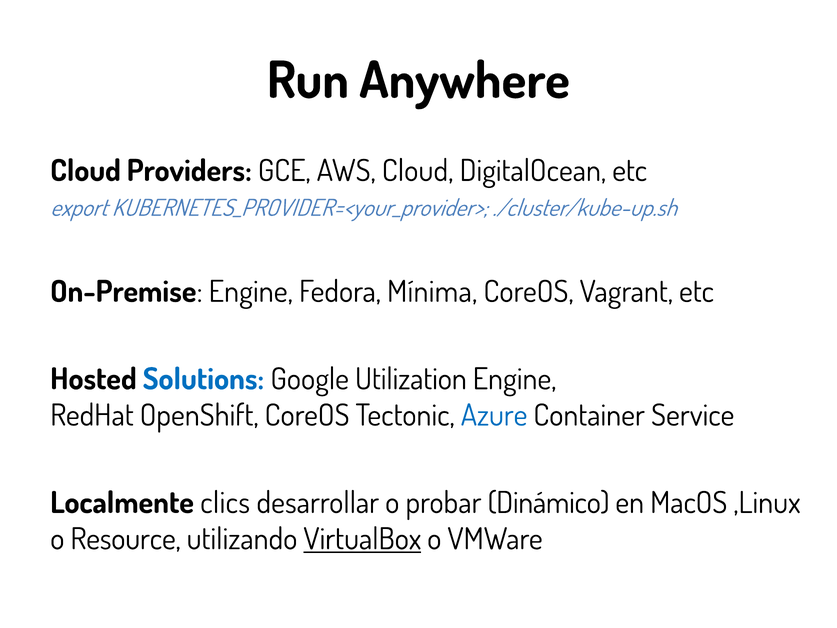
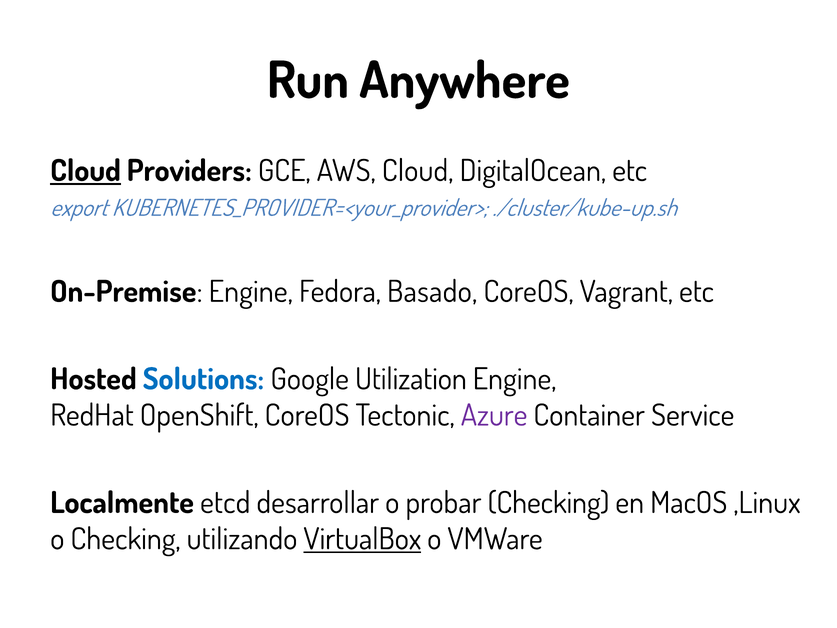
Cloud underline: none -> present (86, 171)
Mínima: Mínima -> Basado (432, 292)
Azure colour: blue -> purple (494, 415)
clics: clics -> etcd (225, 503)
probar Dinámico: Dinámico -> Checking (548, 503)
o Resource: Resource -> Checking (125, 539)
